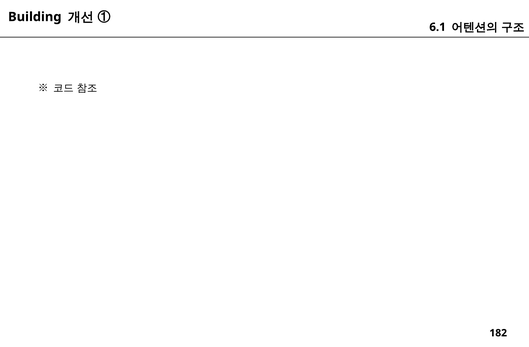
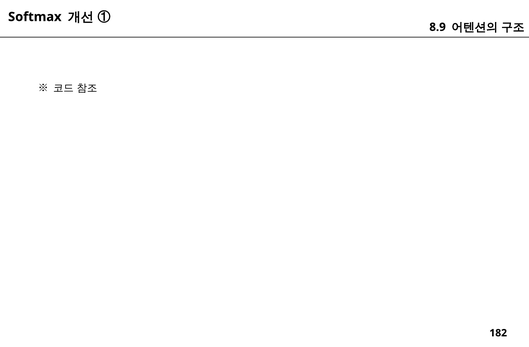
Building: Building -> Softmax (35, 17)
6.1: 6.1 -> 8.9 (438, 27)
